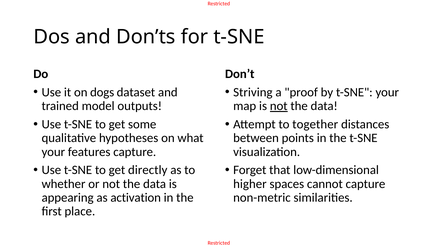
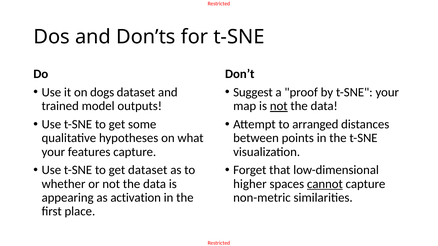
Striving: Striving -> Suggest (253, 92)
together: together -> arranged (315, 124)
get directly: directly -> dataset (148, 170)
cannot underline: none -> present (325, 184)
